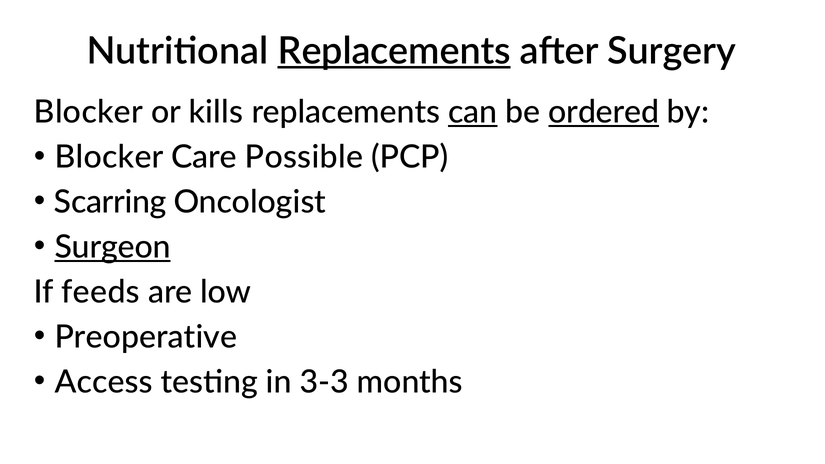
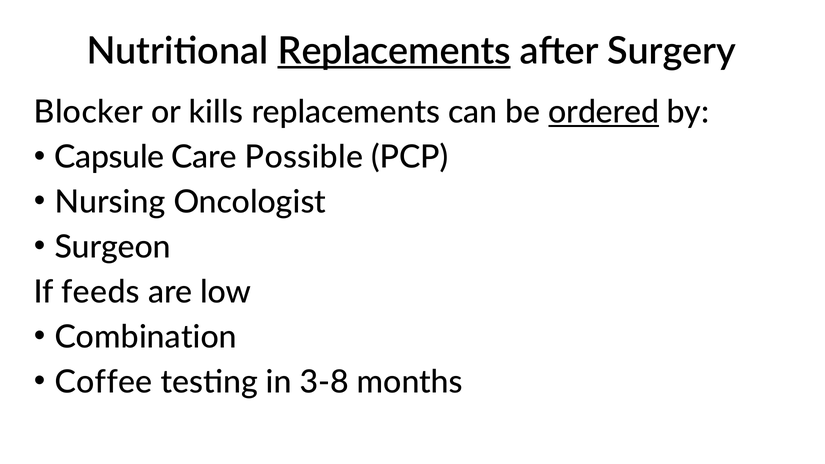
can underline: present -> none (473, 112)
Blocker: Blocker -> Capsule (109, 157)
Scarring: Scarring -> Nursing (110, 202)
Surgeon underline: present -> none (113, 247)
Preoperative: Preoperative -> Combination (146, 337)
Access: Access -> Coffee (104, 382)
3-3: 3-3 -> 3-8 (324, 382)
